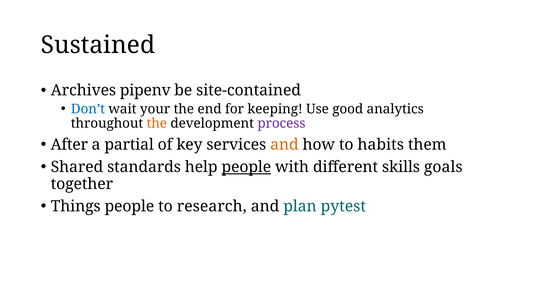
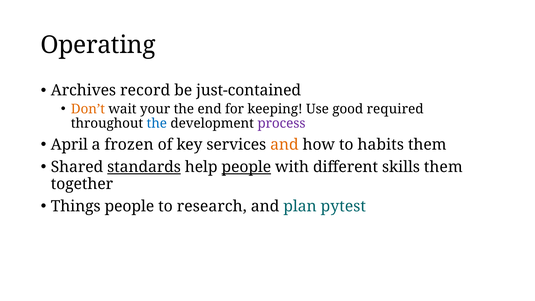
Sustained: Sustained -> Operating (98, 45)
pipenv: pipenv -> record (145, 90)
site-contained: site-contained -> just-contained (249, 90)
Don’t colour: blue -> orange (88, 109)
analytics: analytics -> required (395, 109)
the colour: orange -> blue (157, 123)
After: After -> April (69, 145)
partial: partial -> frozen (129, 145)
standards underline: none -> present (144, 167)
skills goals: goals -> them (443, 167)
